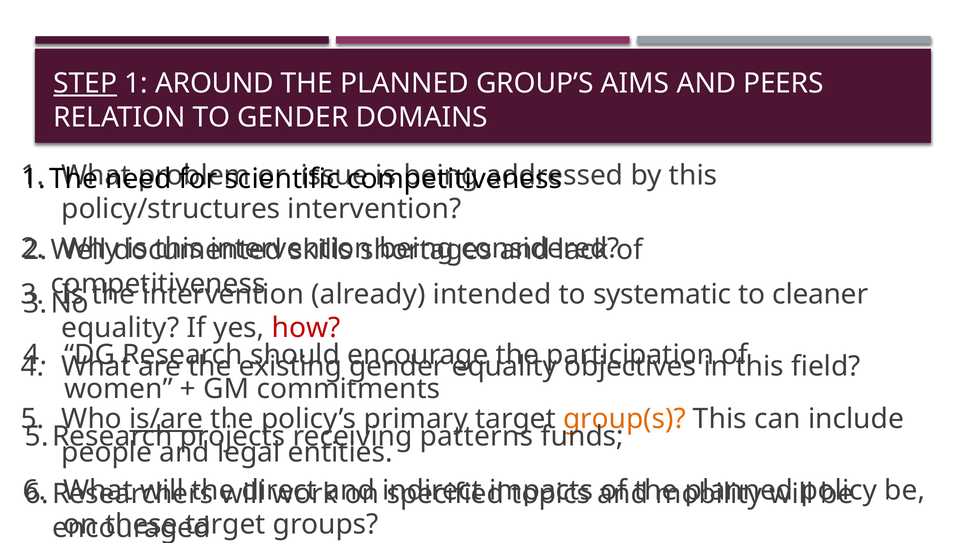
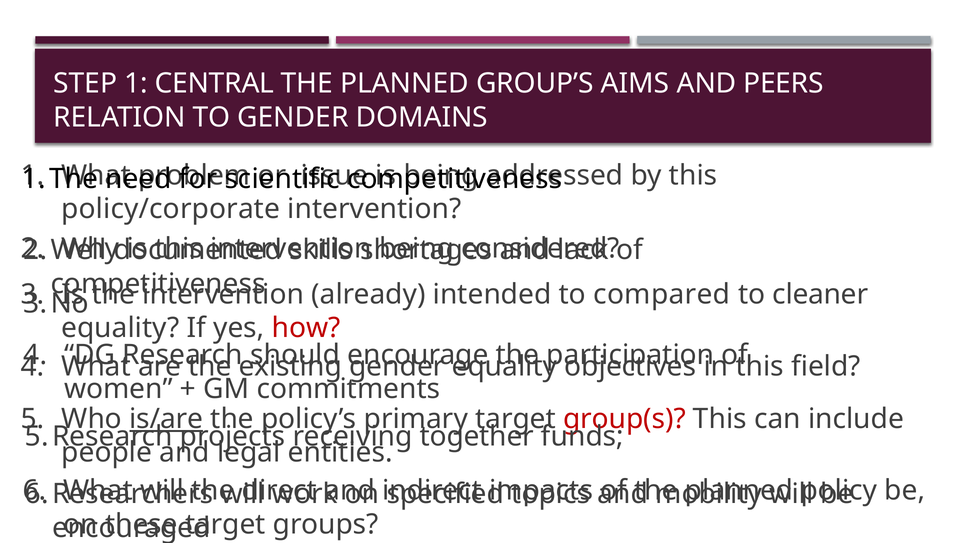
STEP underline: present -> none (85, 84)
AROUND: AROUND -> CENTRAL (214, 84)
policy/structures: policy/structures -> policy/corporate (171, 209)
systematic: systematic -> compared (662, 295)
group(s colour: orange -> red (624, 419)
patterns: patterns -> together (477, 437)
